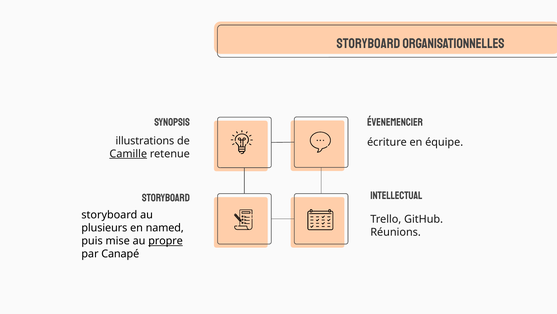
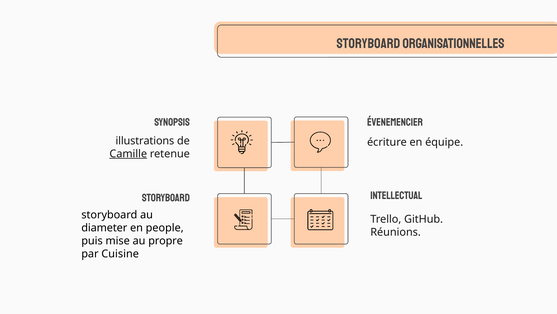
plusieurs: plusieurs -> diameter (104, 227)
named: named -> people (165, 227)
propre underline: present -> none (166, 240)
Canapé: Canapé -> Cuisine (120, 253)
